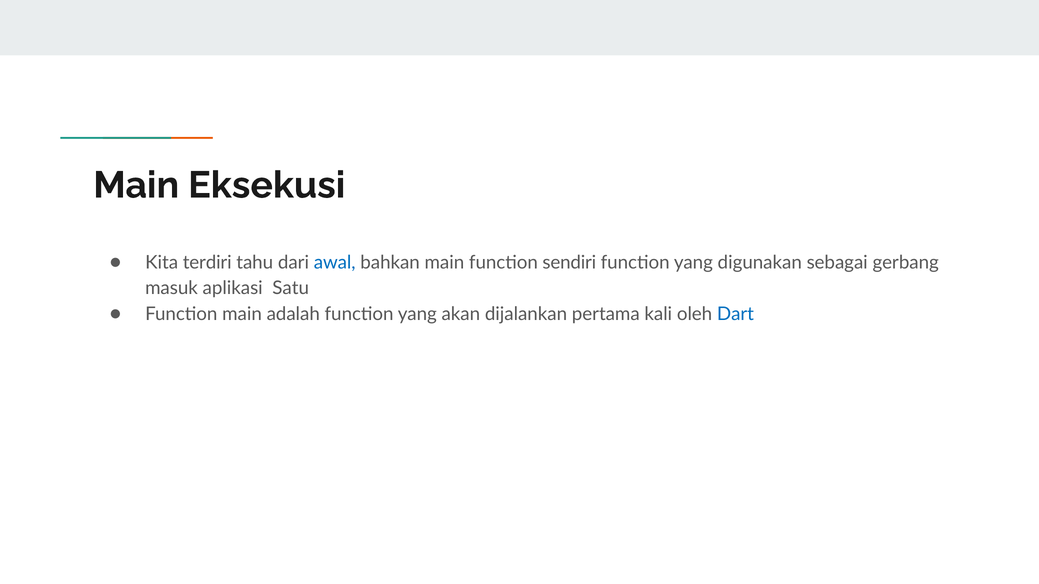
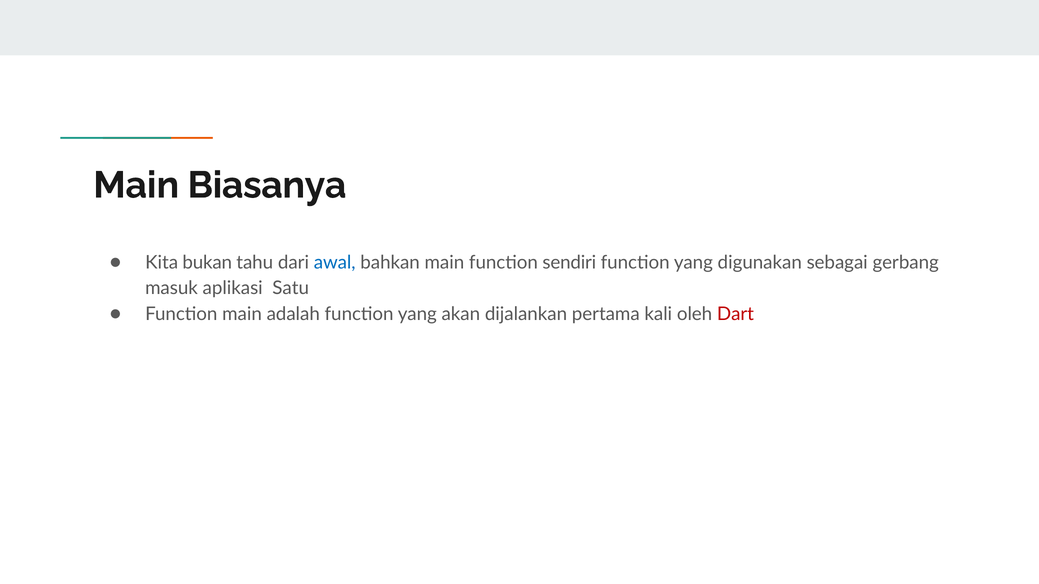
Eksekusi: Eksekusi -> Biasanya (267, 185)
terdiri: terdiri -> bukan (207, 263)
Dart colour: blue -> red (735, 314)
